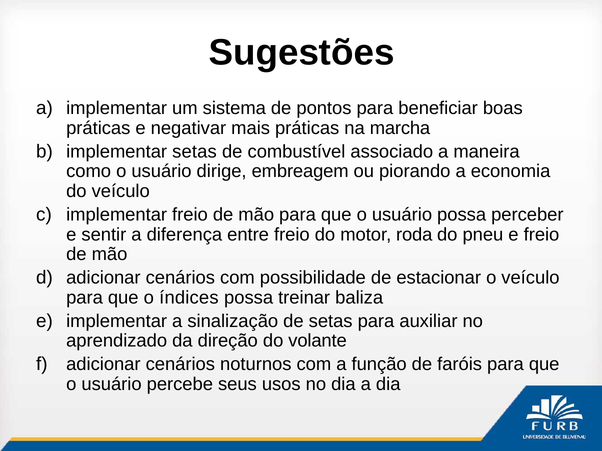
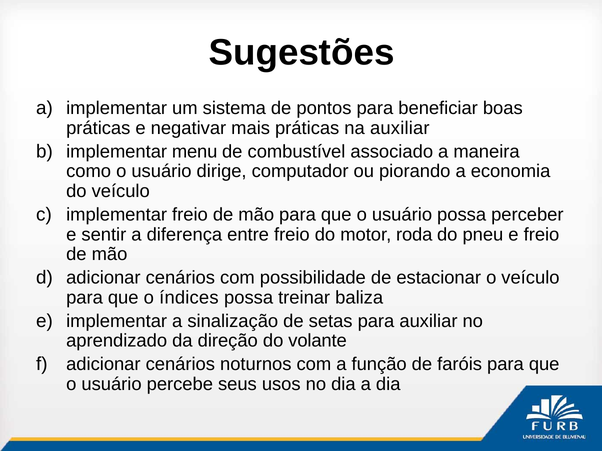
na marcha: marcha -> auxiliar (400, 128)
implementar setas: setas -> menu (195, 152)
embreagem: embreagem -> computador (300, 172)
